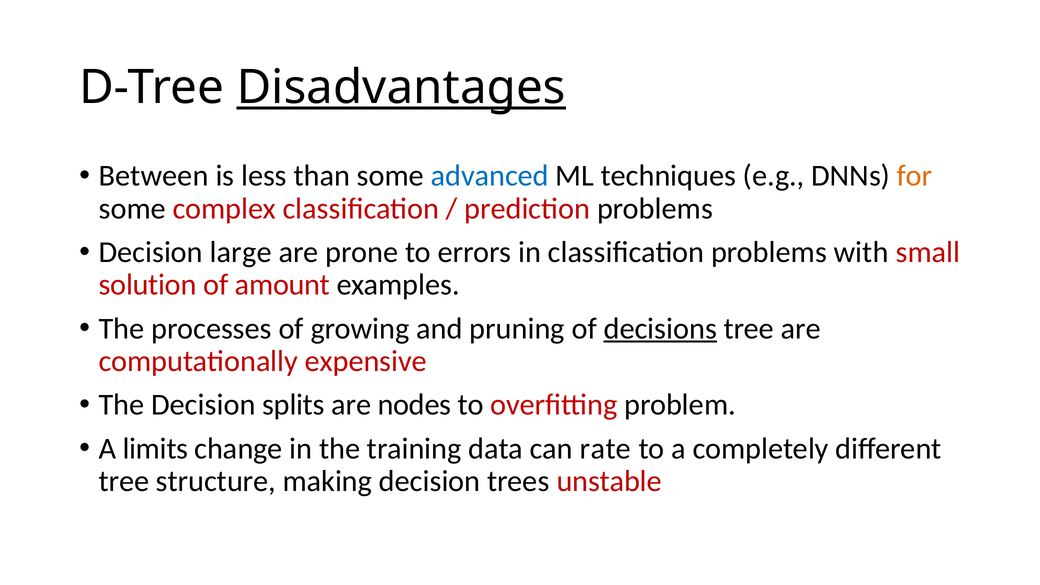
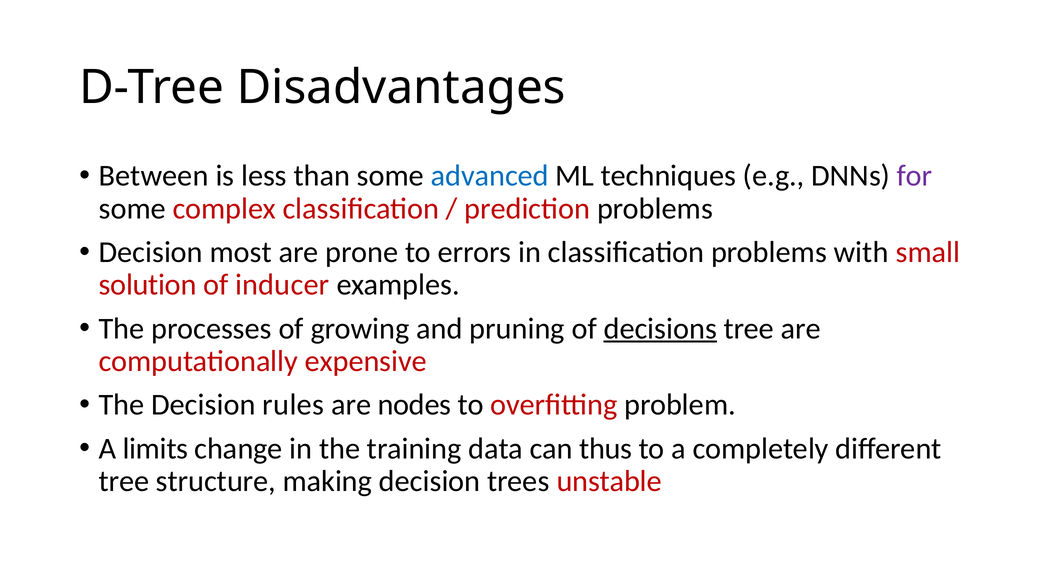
Disadvantages underline: present -> none (401, 87)
for colour: orange -> purple (915, 176)
large: large -> most (241, 252)
amount: amount -> inducer (282, 285)
splits: splits -> rules (293, 405)
rate: rate -> thus (606, 449)
